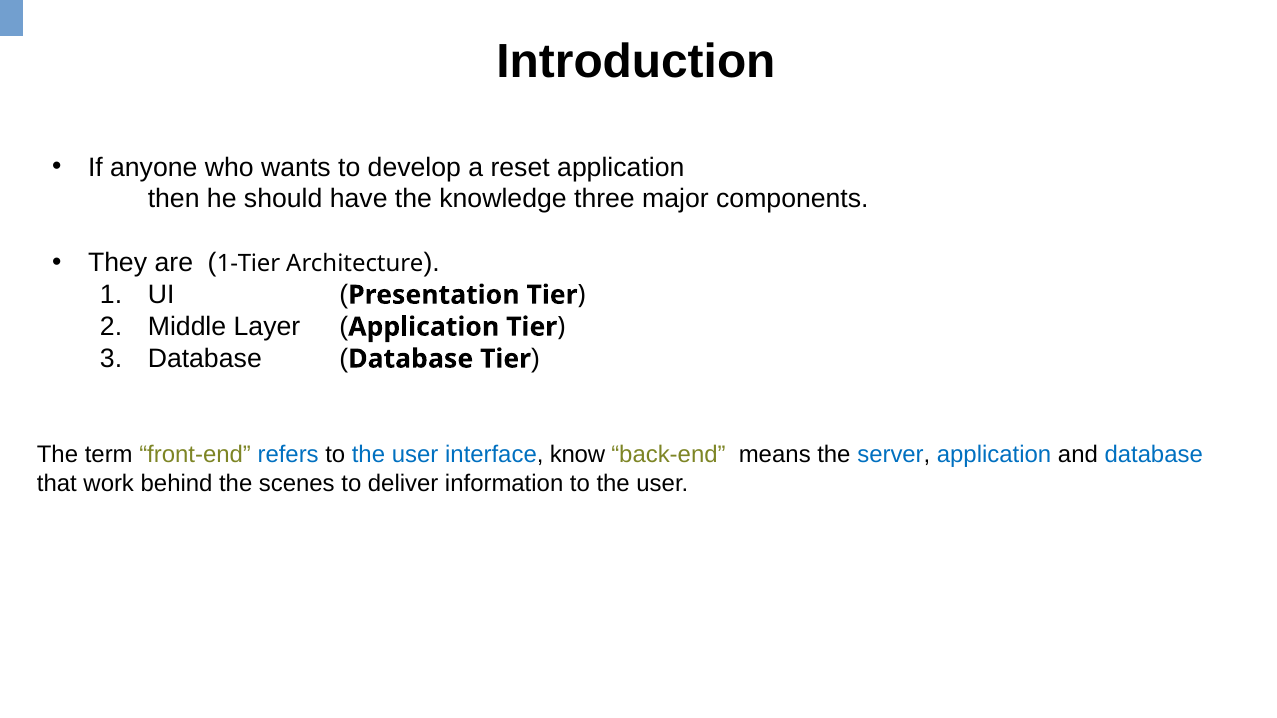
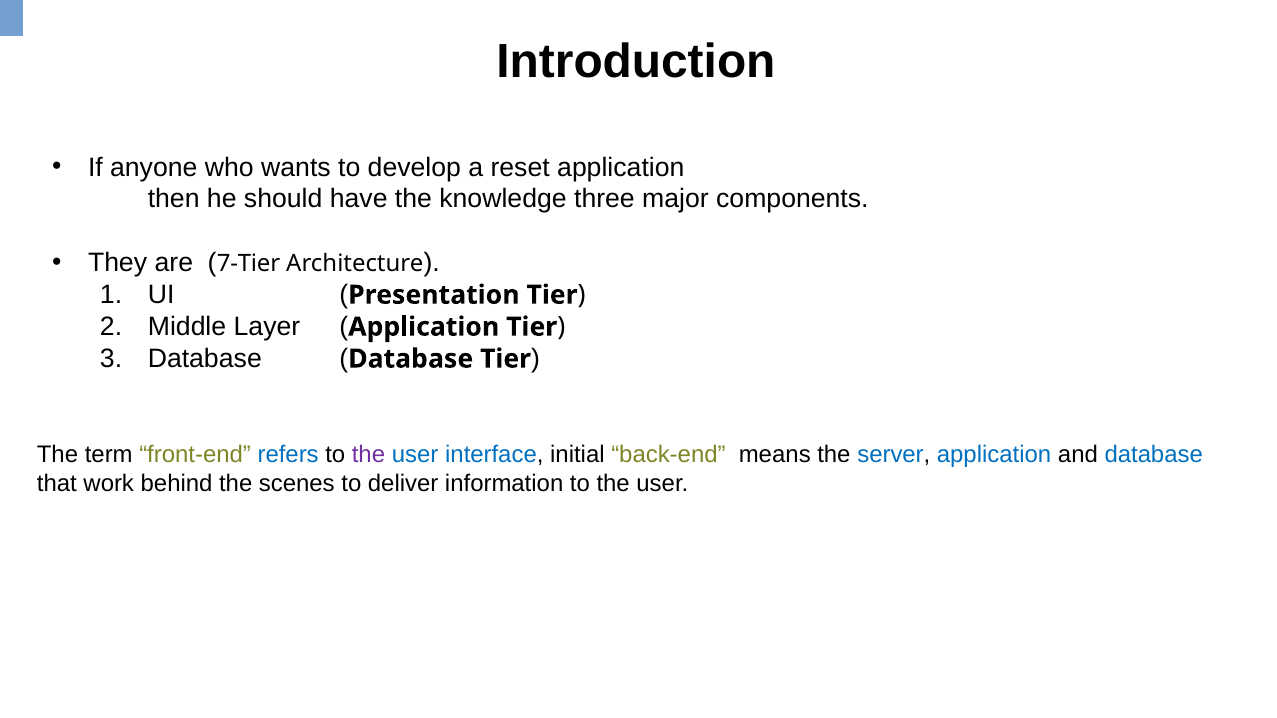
1-Tier: 1-Tier -> 7-Tier (249, 264)
the colour: blue -> purple (368, 455)
know: know -> initial (577, 455)
